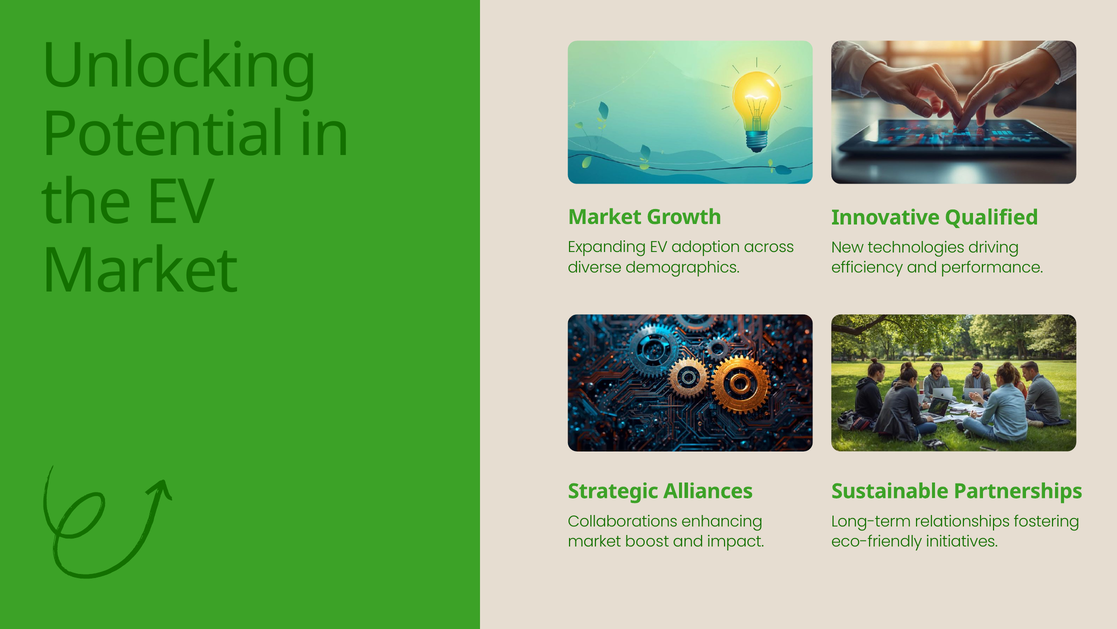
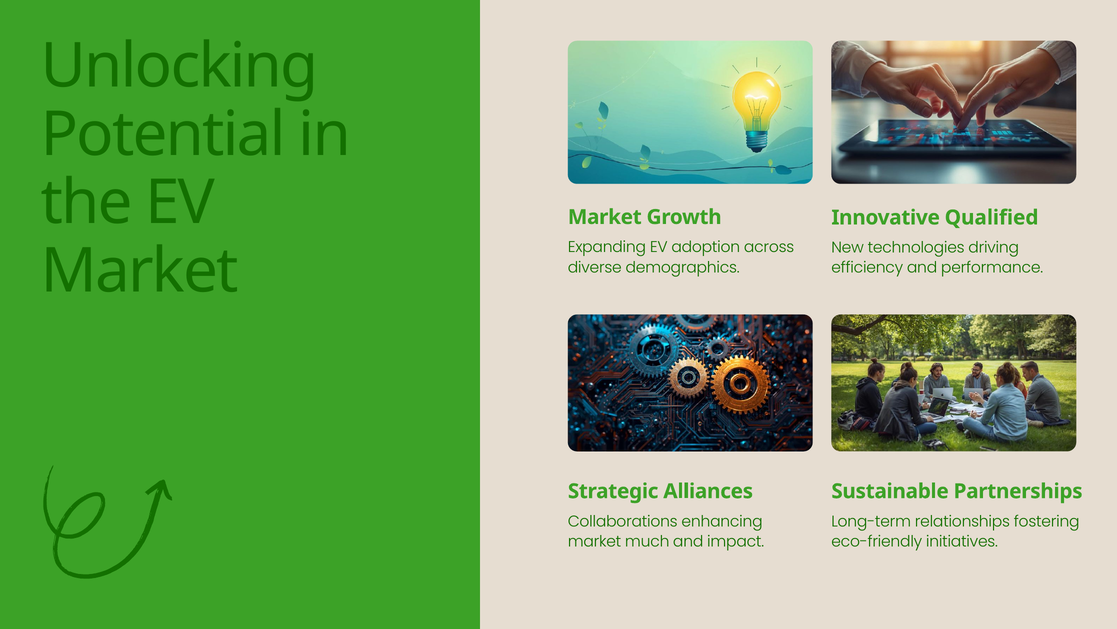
boost: boost -> much (647, 541)
